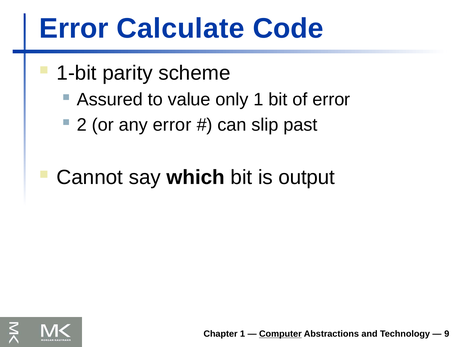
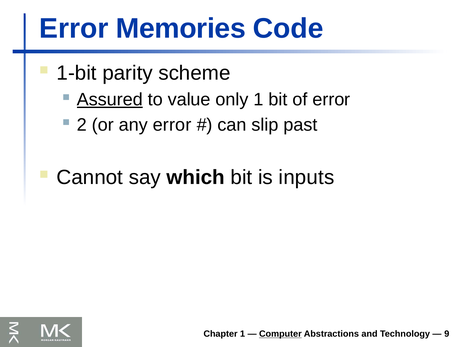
Calculate: Calculate -> Memories (181, 29)
Assured underline: none -> present (110, 100)
output: output -> inputs (307, 178)
